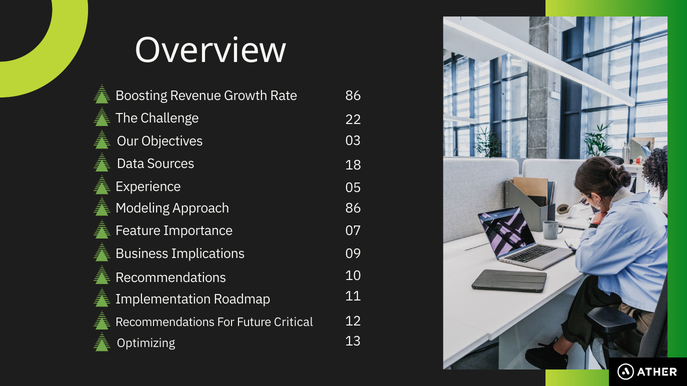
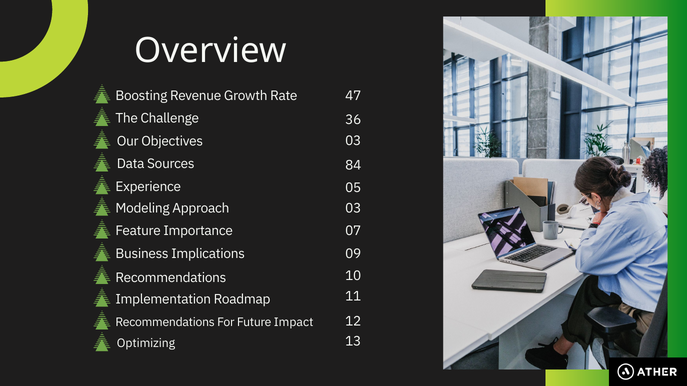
Rate 86: 86 -> 47 (353, 96)
22: 22 -> 36 (353, 120)
18: 18 -> 84 (353, 165)
Approach 86: 86 -> 03 (353, 208)
Critical: Critical -> Impact (294, 323)
